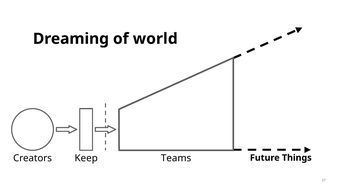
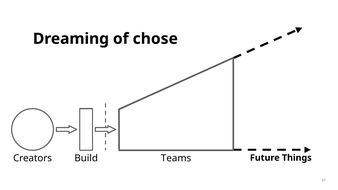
world: world -> chose (155, 39)
Keep: Keep -> Build (86, 158)
